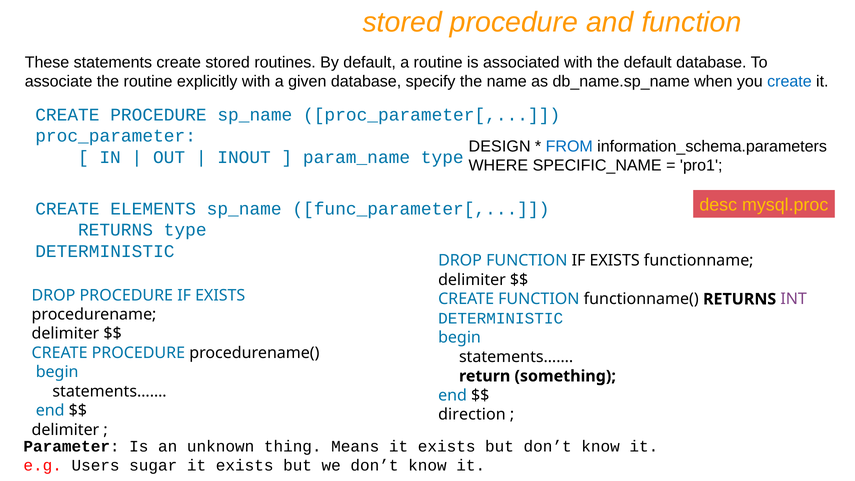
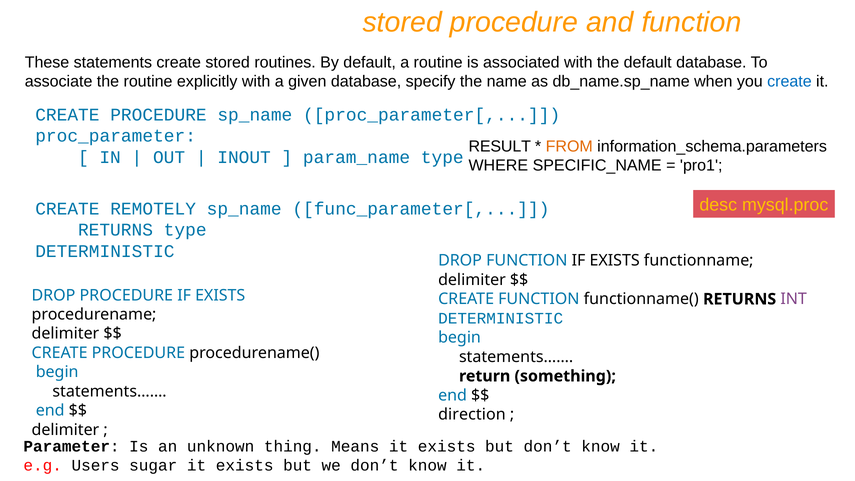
DESIGN: DESIGN -> RESULT (500, 146)
FROM colour: blue -> orange (569, 146)
ELEMENTS: ELEMENTS -> REMOTELY (153, 209)
